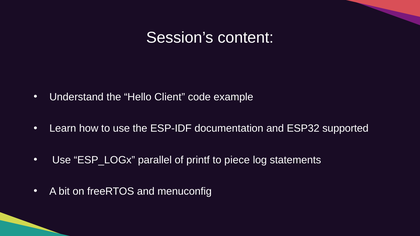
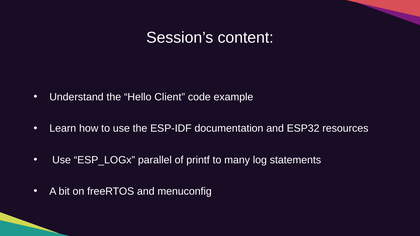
supported: supported -> resources (345, 129)
piece: piece -> many (237, 160)
